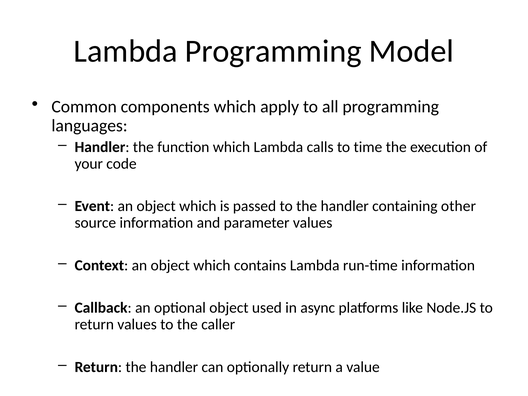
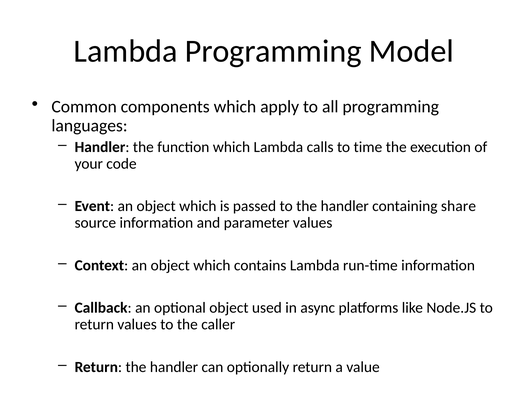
other: other -> share (458, 206)
